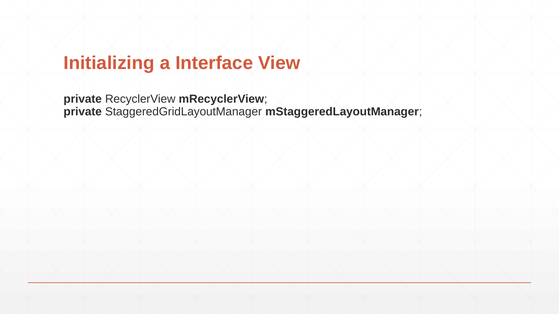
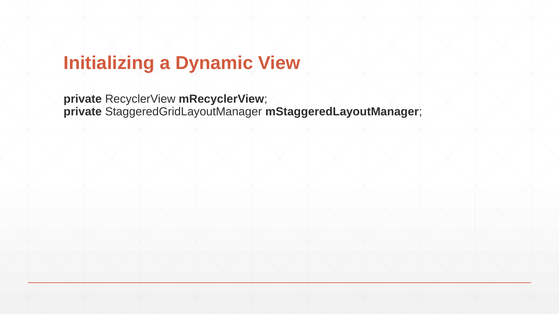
Interface: Interface -> Dynamic (214, 63)
